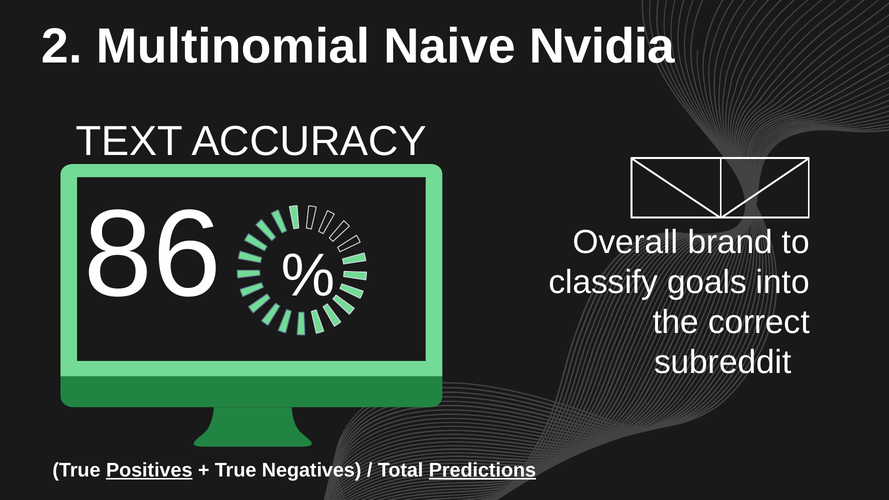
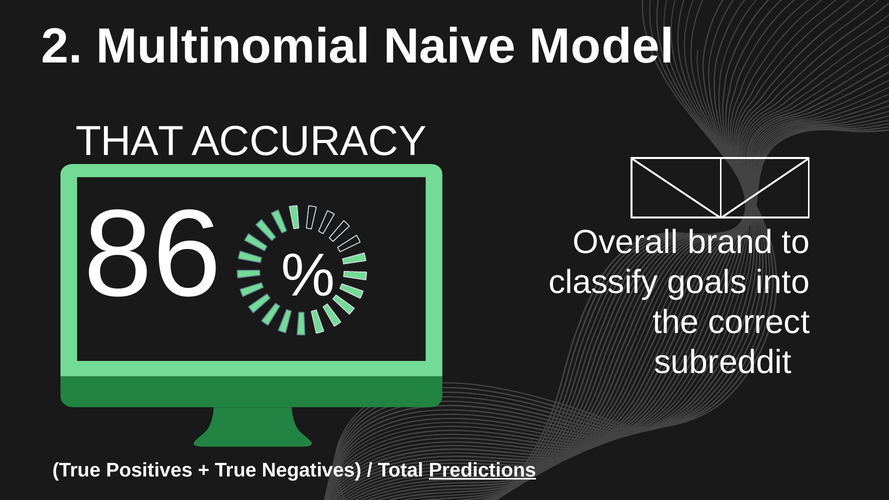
Nvidia: Nvidia -> Model (602, 47)
TEXT: TEXT -> THAT (130, 142)
Positives underline: present -> none (149, 470)
